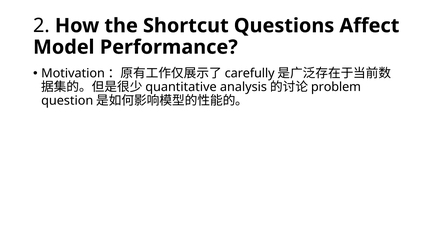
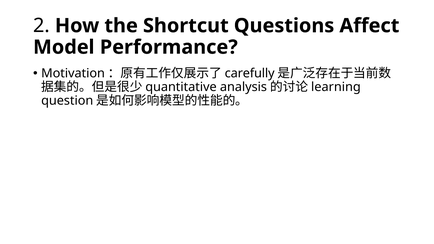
problem: problem -> learning (336, 87)
